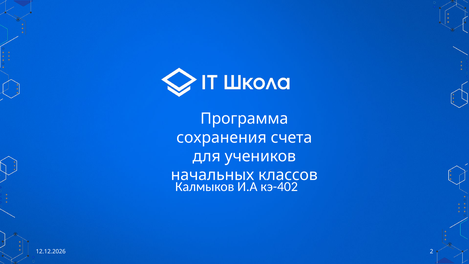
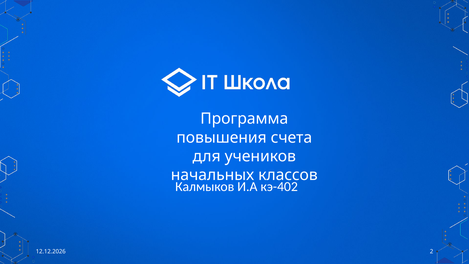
сохранения: сохранения -> повышения (222, 137)
